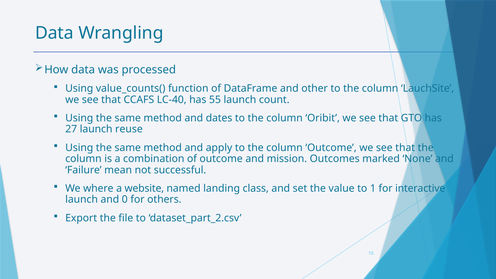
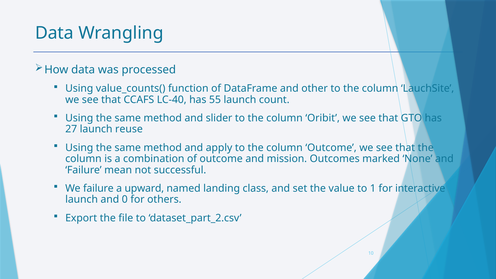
dates: dates -> slider (219, 118)
We where: where -> failure (98, 188)
website: website -> upward (144, 188)
